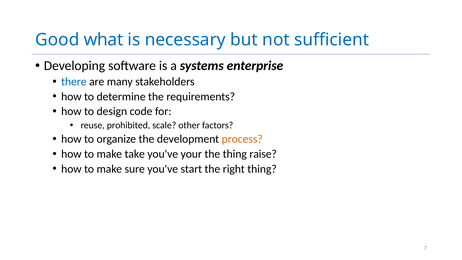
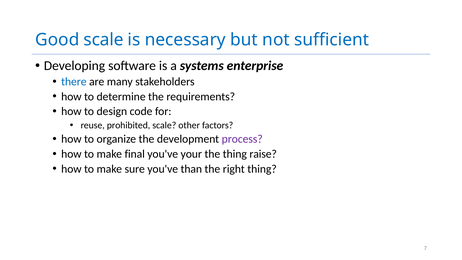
Good what: what -> scale (104, 40)
process colour: orange -> purple (242, 139)
take: take -> final (135, 154)
start: start -> than (191, 169)
